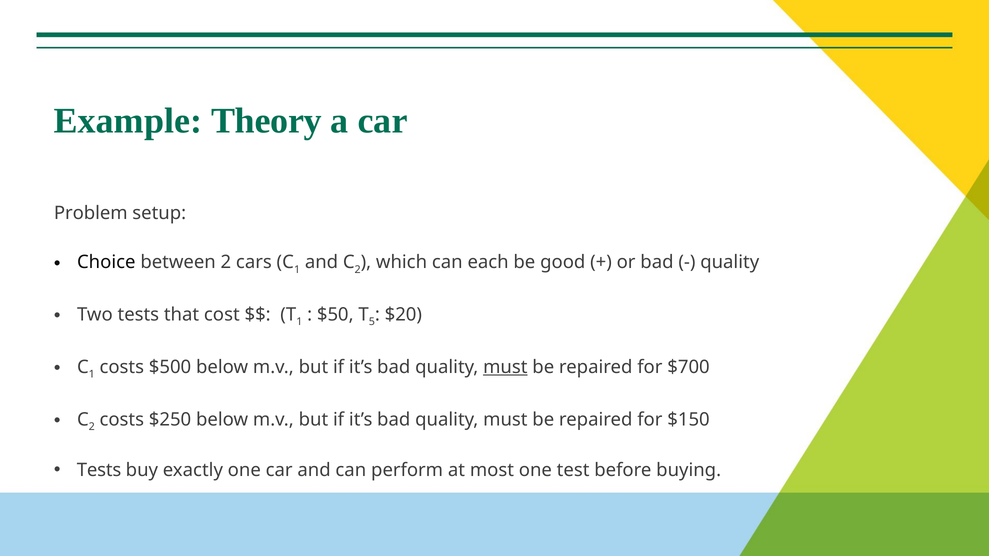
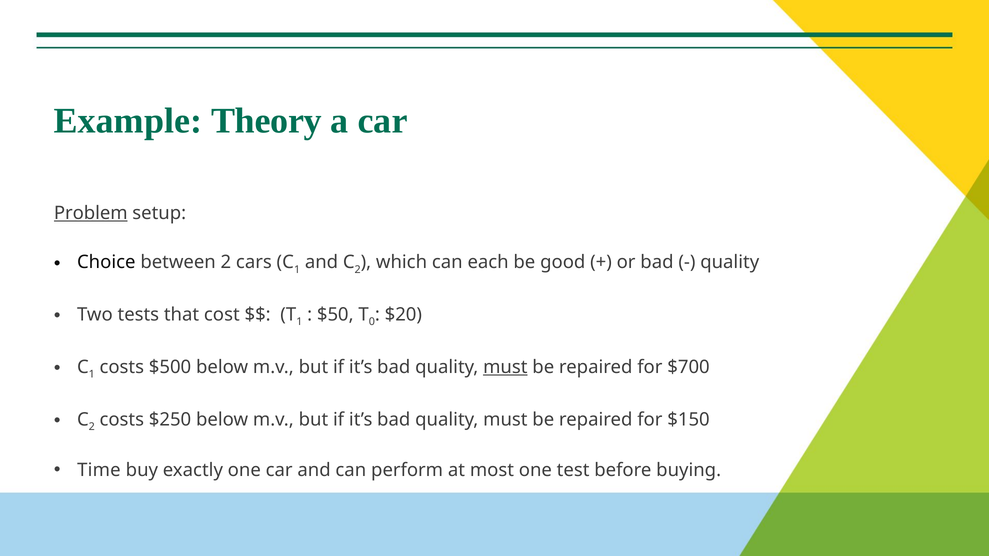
Problem underline: none -> present (91, 213)
5: 5 -> 0 (372, 322)
Tests: Tests -> Time (99, 471)
